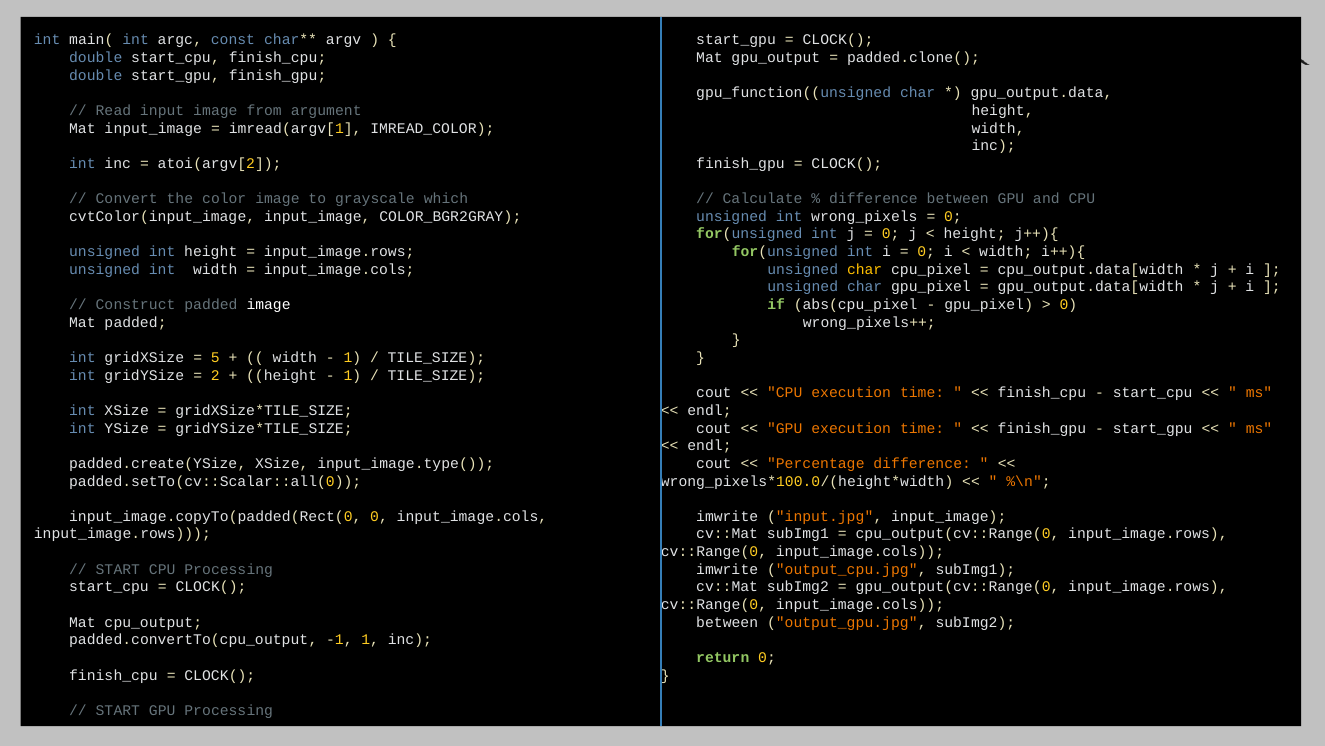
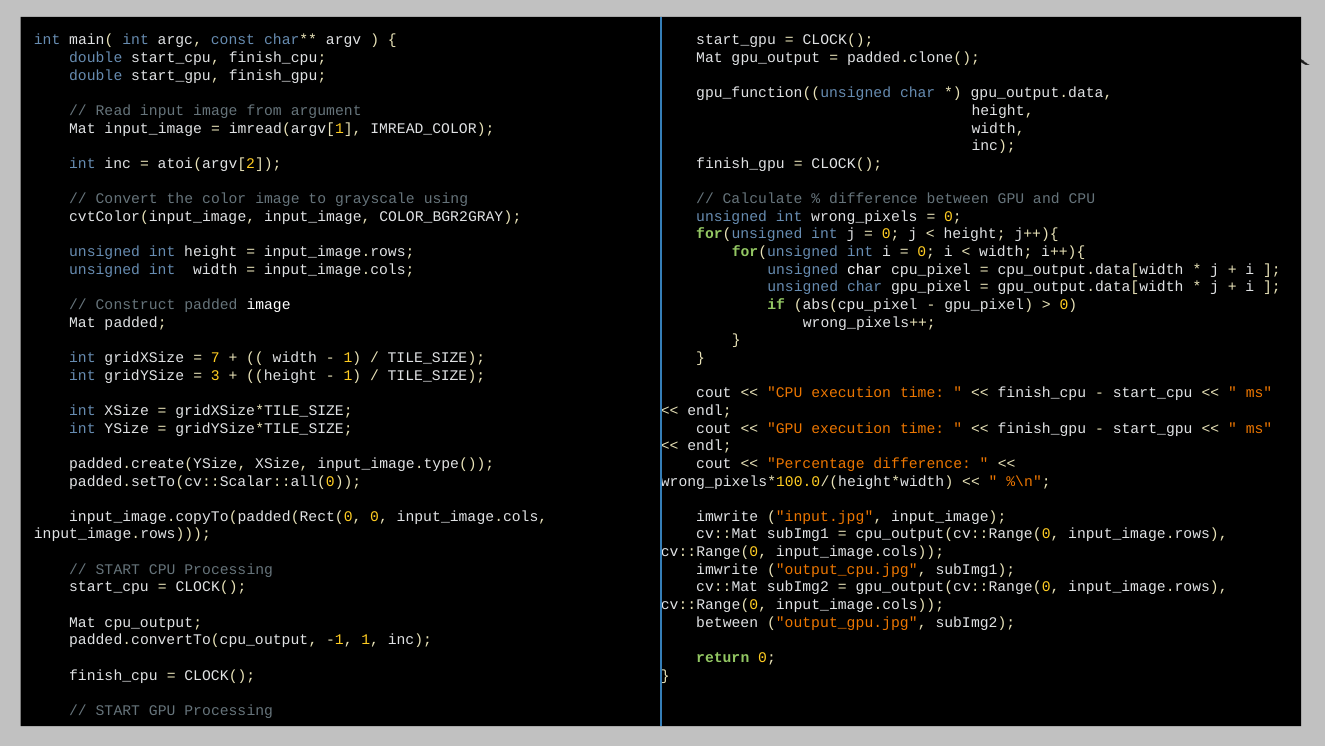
which: which -> using (446, 199)
char colour: yellow -> white (865, 269)
5: 5 -> 7 (215, 357)
2: 2 -> 3 (215, 375)
